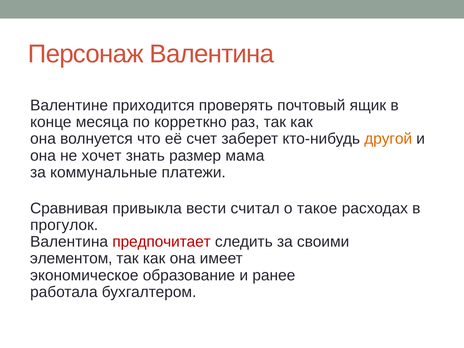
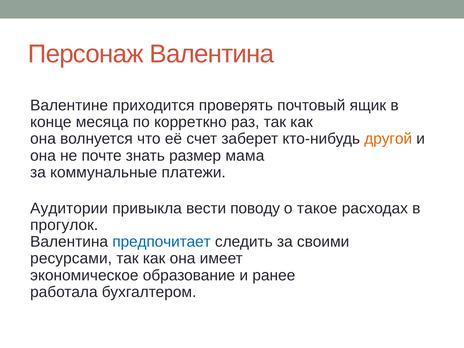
хочет: хочет -> почте (102, 156)
Сравнивая: Сравнивая -> Аудитории (69, 208)
считал: считал -> поводу (255, 208)
предпочитает colour: red -> blue (162, 242)
элементом: элементом -> ресурсами (71, 259)
